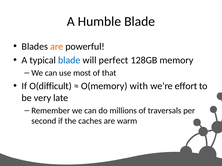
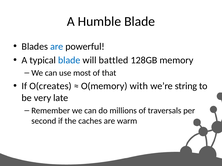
are colour: orange -> blue (57, 47)
perfect: perfect -> battled (114, 60)
O(difficult: O(difficult -> O(creates (50, 86)
effort: effort -> string (186, 86)
